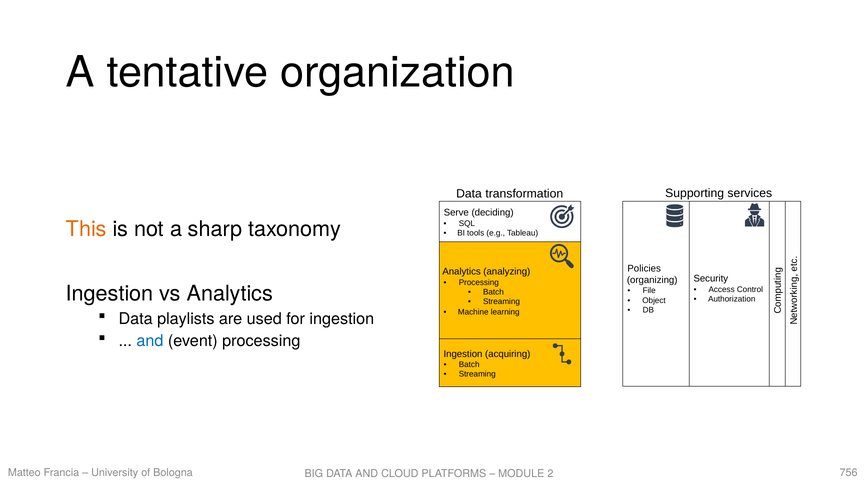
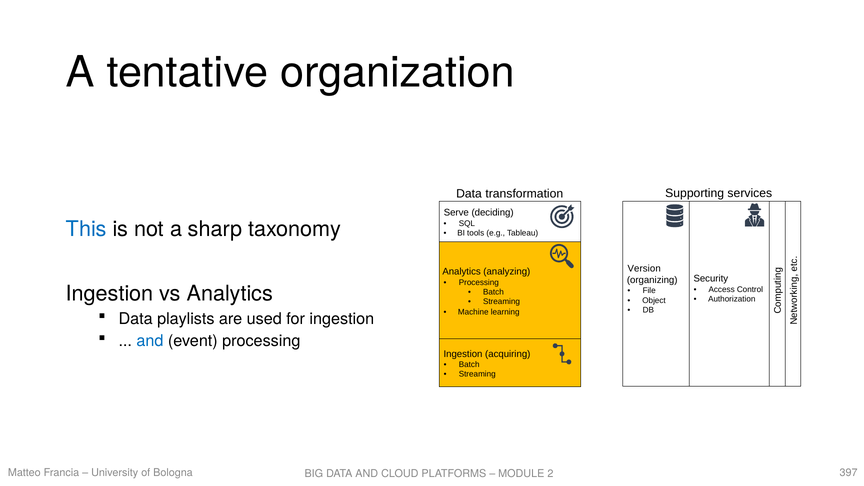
This colour: orange -> blue (86, 229)
Policies: Policies -> Version (644, 269)
756: 756 -> 397 (849, 473)
